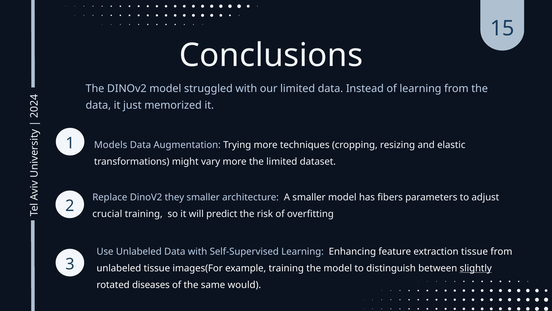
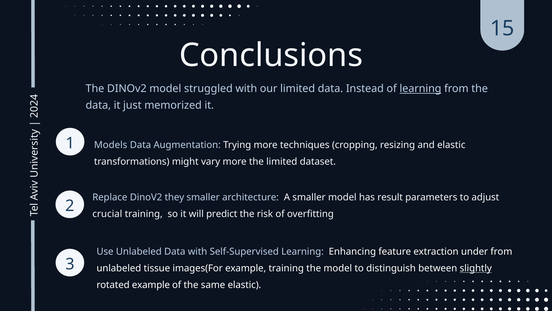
learning underline: none -> present (420, 88)
fibers: fibers -> result (390, 197)
extraction tissue: tissue -> under (475, 251)
rotated diseases: diseases -> example (151, 285)
same would: would -> elastic (244, 285)
